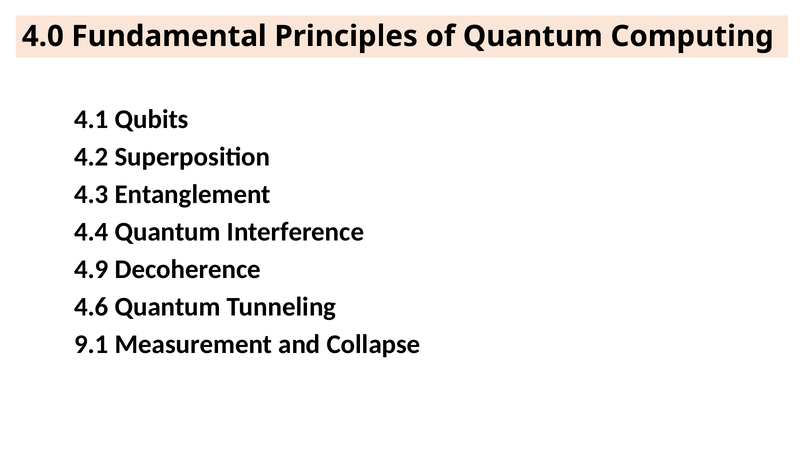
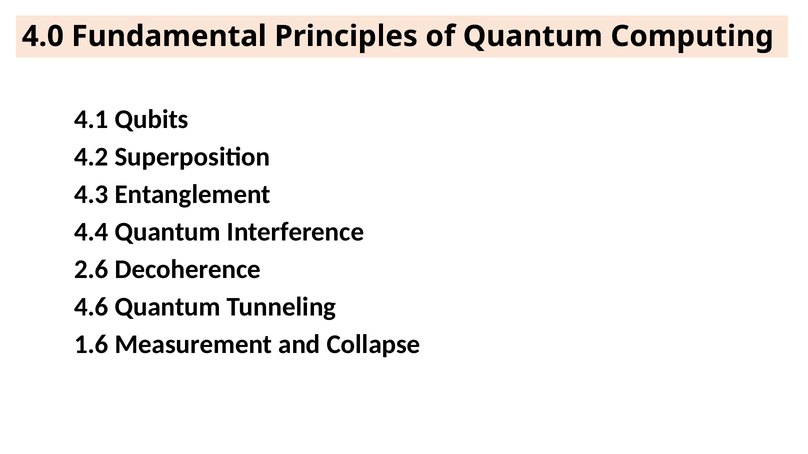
4.9: 4.9 -> 2.6 (91, 270)
9.1: 9.1 -> 1.6 (91, 345)
